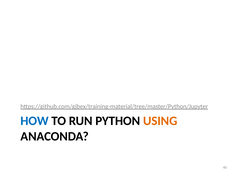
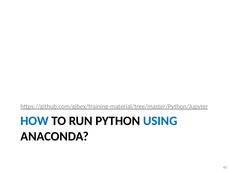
USING colour: orange -> blue (160, 121)
